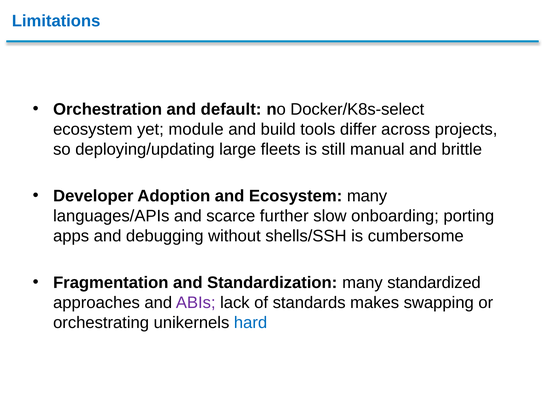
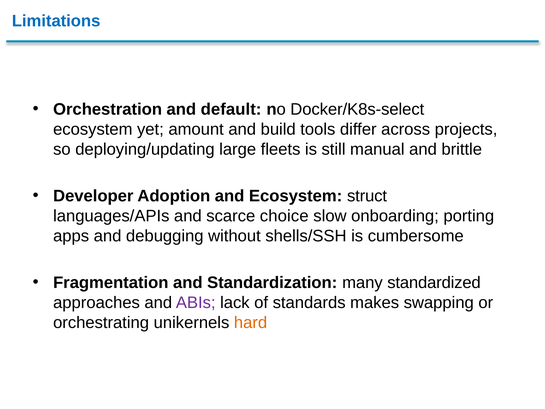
module: module -> amount (196, 129)
Ecosystem many: many -> struct (367, 196)
further: further -> choice (284, 216)
hard colour: blue -> orange (251, 322)
